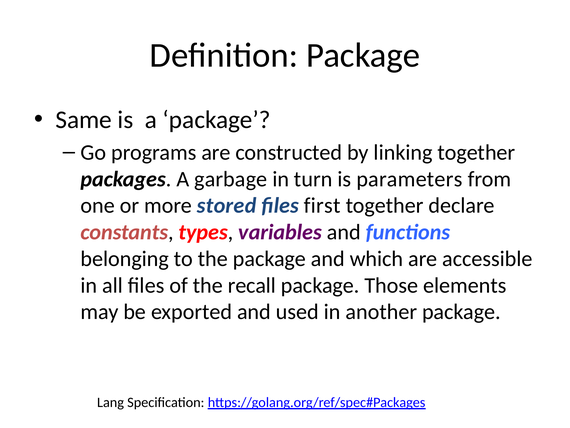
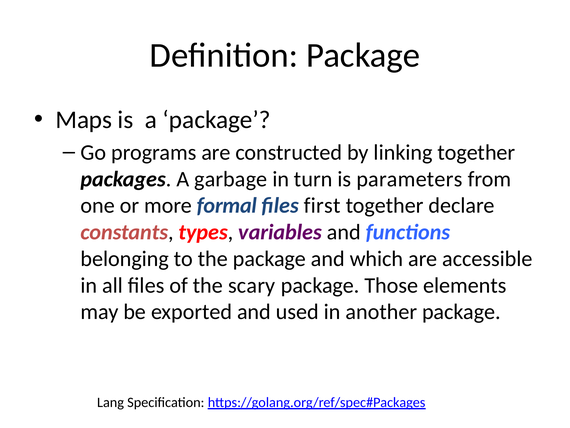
Same: Same -> Maps (84, 120)
stored: stored -> formal (227, 205)
recall: recall -> scary (252, 285)
